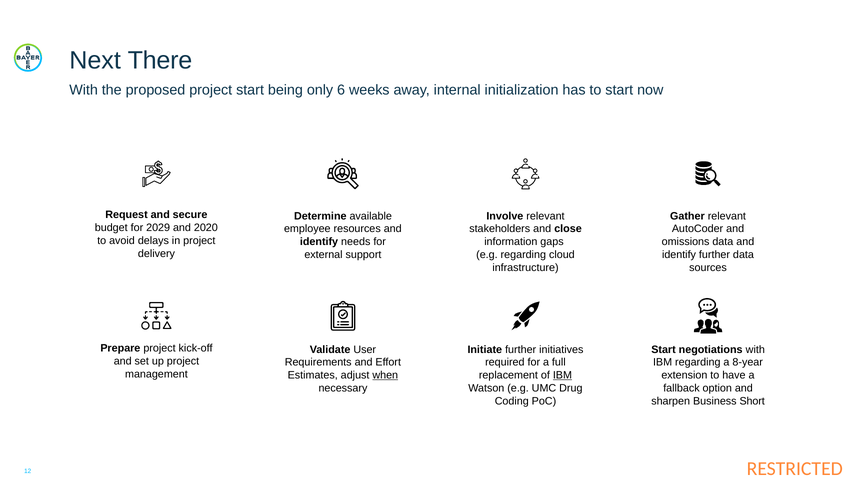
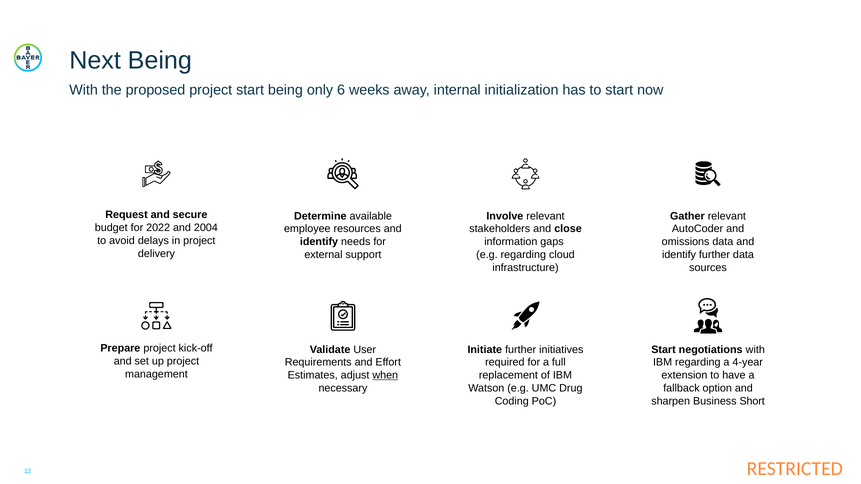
Next There: There -> Being (160, 61)
2029: 2029 -> 2022 (158, 228)
2020: 2020 -> 2004 (206, 228)
8-year: 8-year -> 4-year (748, 363)
IBM underline: present -> none (562, 376)
